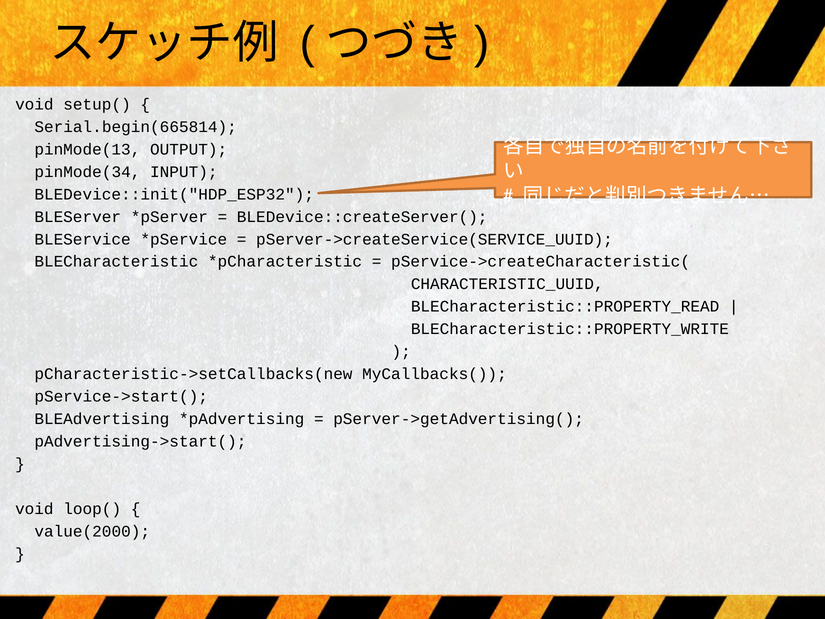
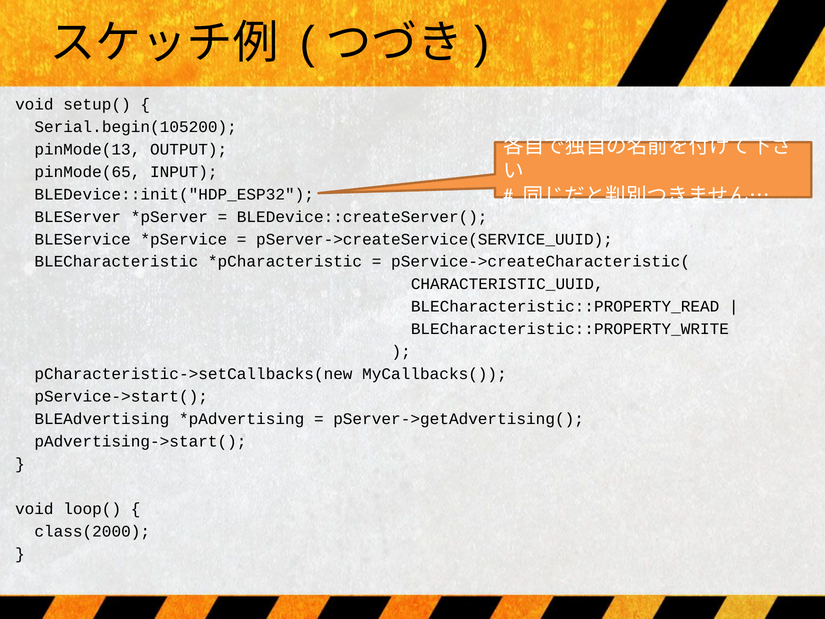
Serial.begin(665814: Serial.begin(665814 -> Serial.begin(105200 (136, 127)
pinMode(34: pinMode(34 -> pinMode(65 (87, 172)
value(2000: value(2000 -> class(2000 (92, 531)
